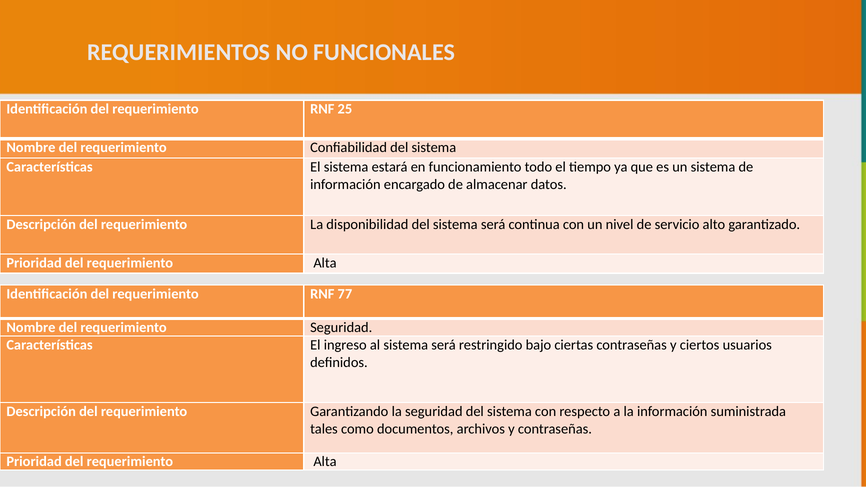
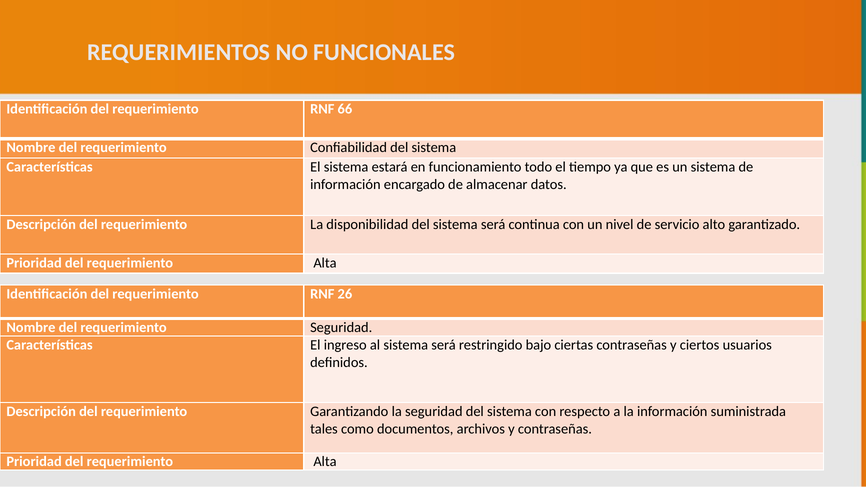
25: 25 -> 66 (345, 109)
77: 77 -> 26 (345, 294)
